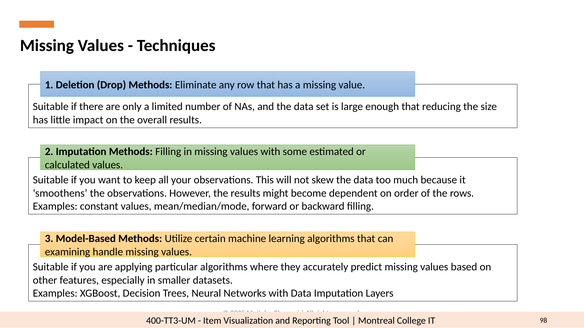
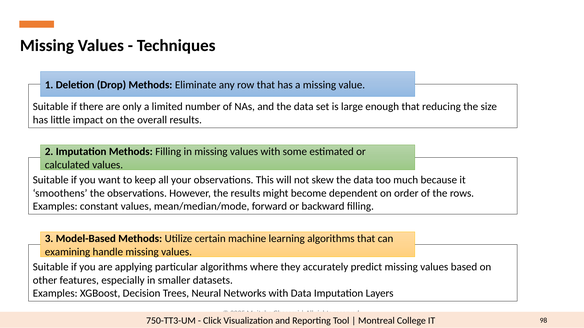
400-TT3-UM: 400-TT3-UM -> 750-TT3-UM (171, 321)
Item: Item -> Click (212, 321)
